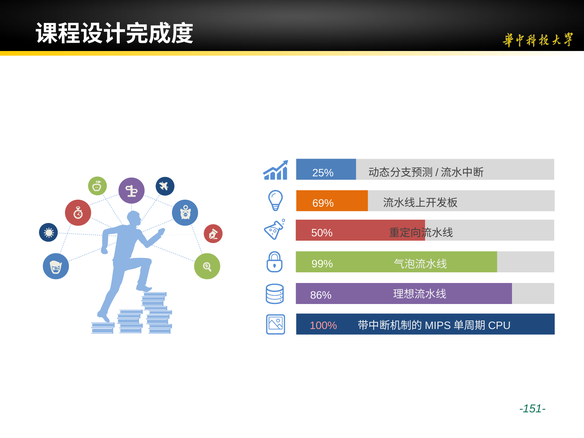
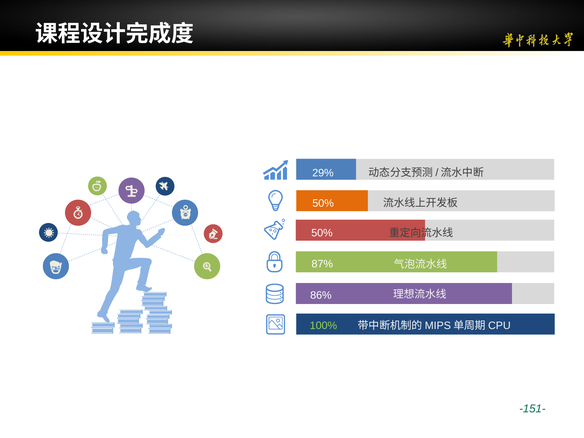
25%: 25% -> 29% (323, 173)
69%: 69% -> 50% (323, 203)
99%: 99% -> 87% (322, 264)
100% colour: pink -> light green (323, 326)
